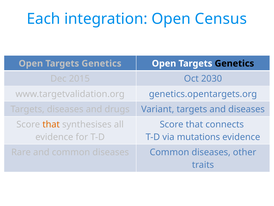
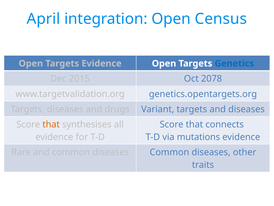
Each: Each -> April (43, 19)
Genetics: Genetics -> Evidence (102, 63)
Genetics colour: black -> blue (234, 63)
2030: 2030 -> 2078 (212, 79)
